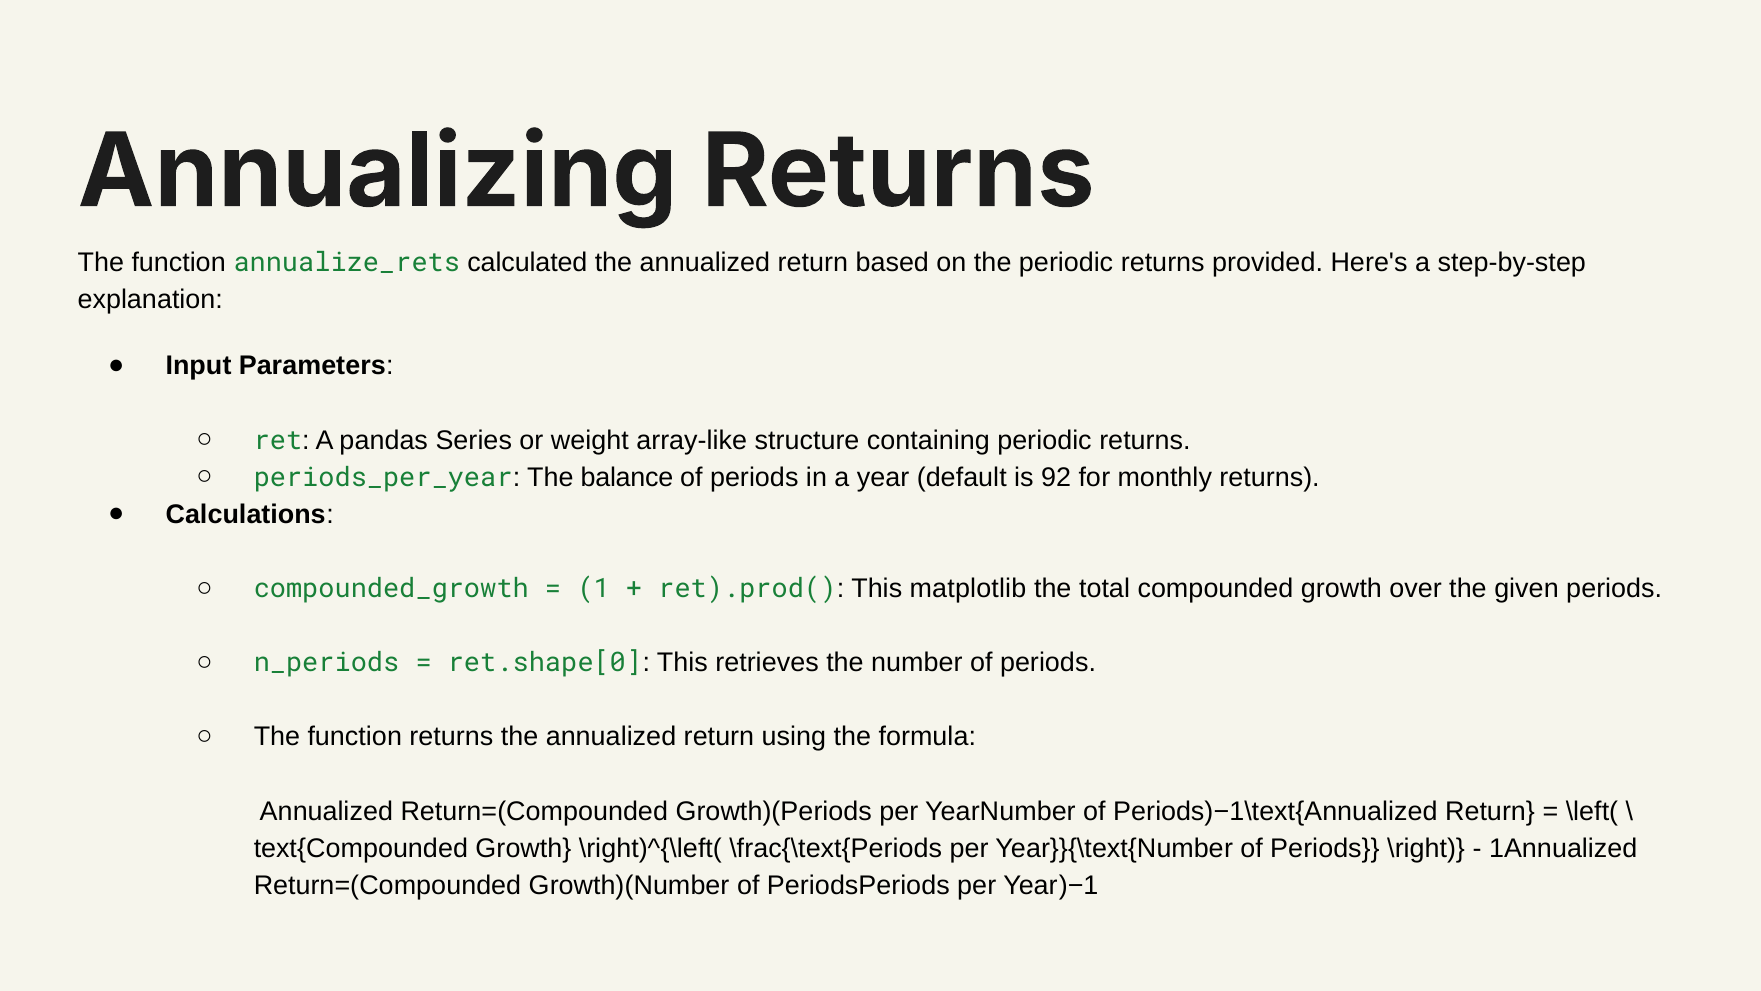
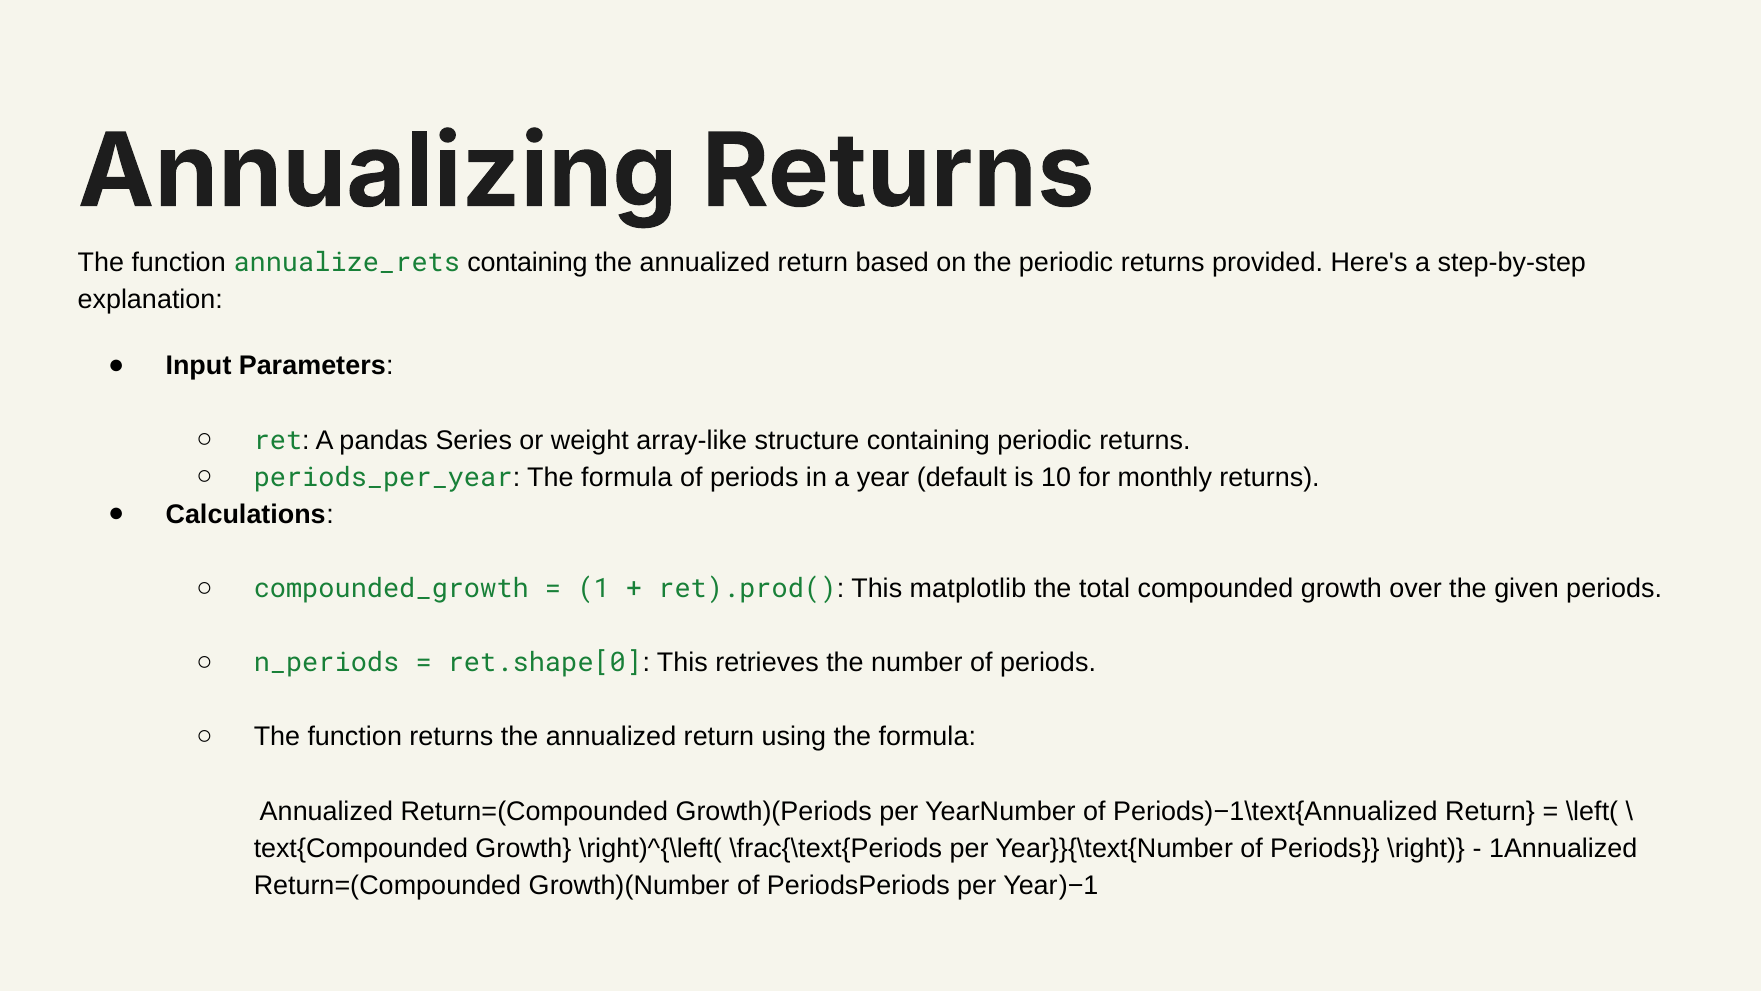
annualize_rets calculated: calculated -> containing (527, 262)
periods_per_year The balance: balance -> formula (627, 477)
92: 92 -> 10 (1056, 477)
